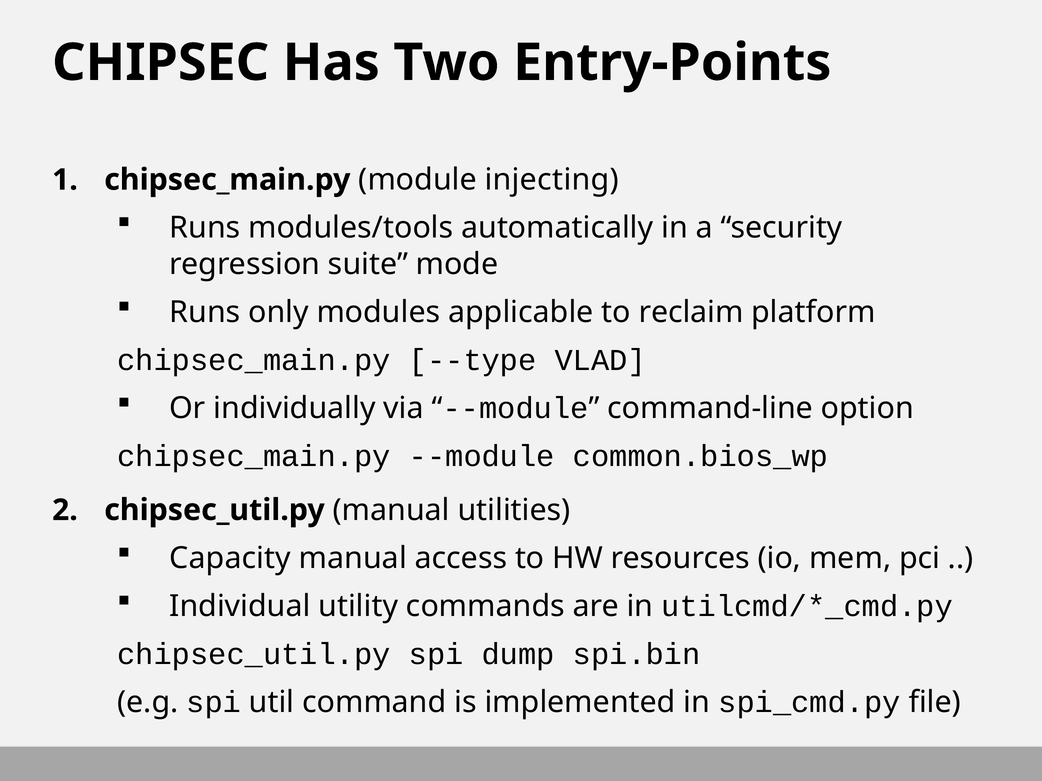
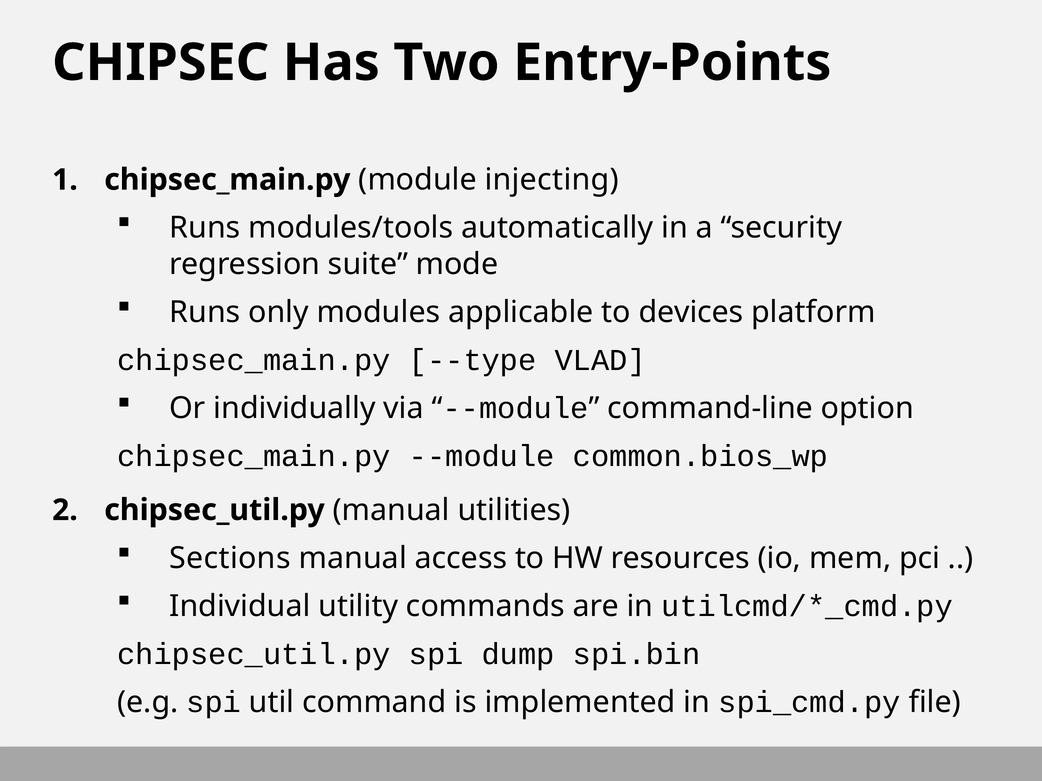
reclaim: reclaim -> devices (691, 312)
Capacity: Capacity -> Sections (230, 558)
